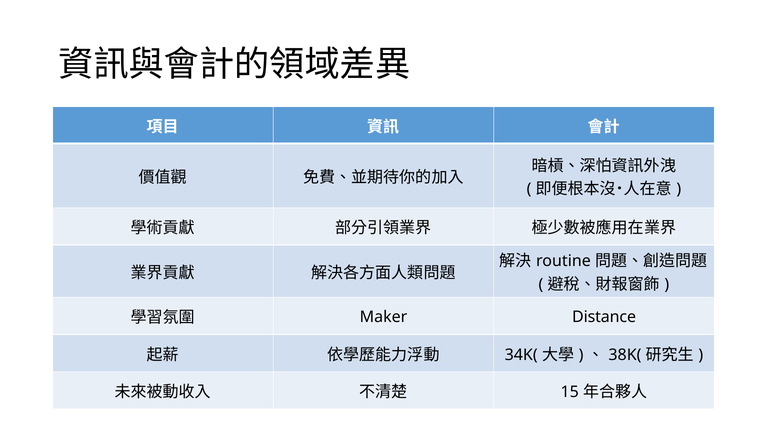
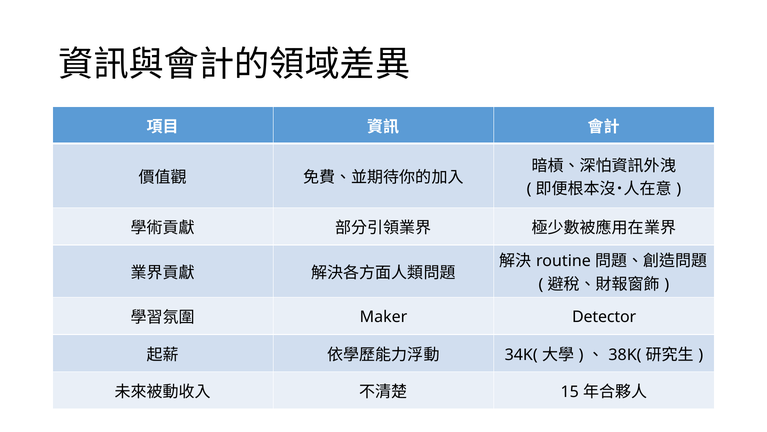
Distance: Distance -> Detector (604, 317)
